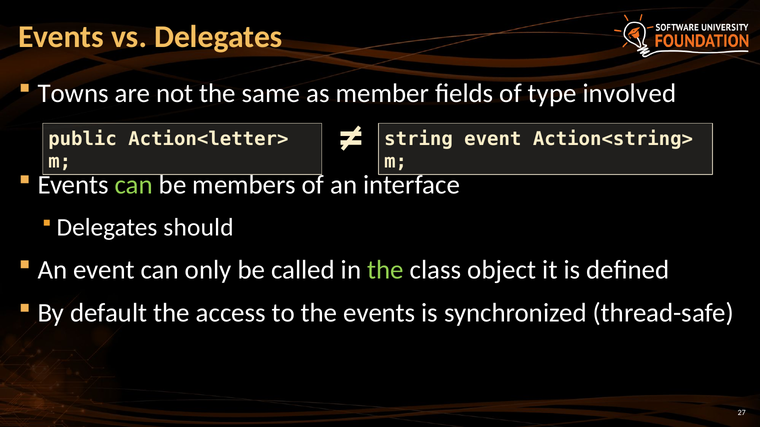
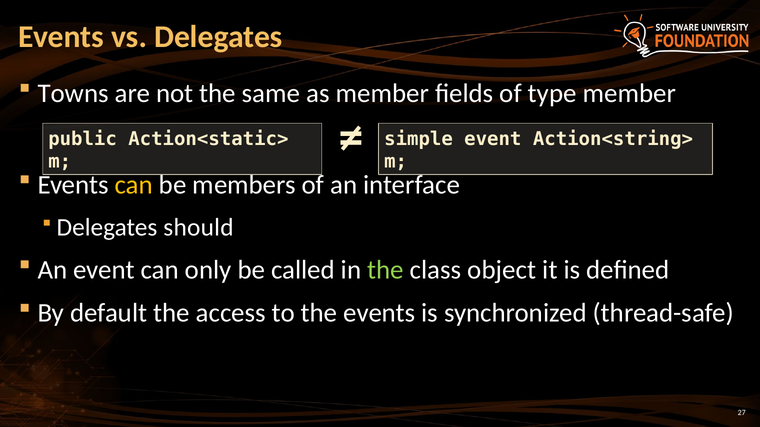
type involved: involved -> member (629, 94)
string: string -> simple (419, 139)
Action<letter>: Action<letter> -> Action<static> (208, 139)
can colour: light green -> yellow (134, 185)
